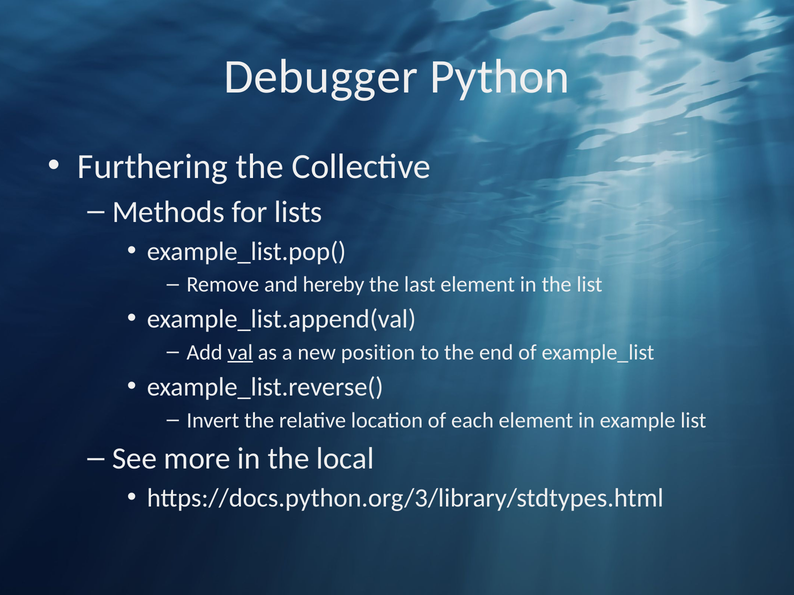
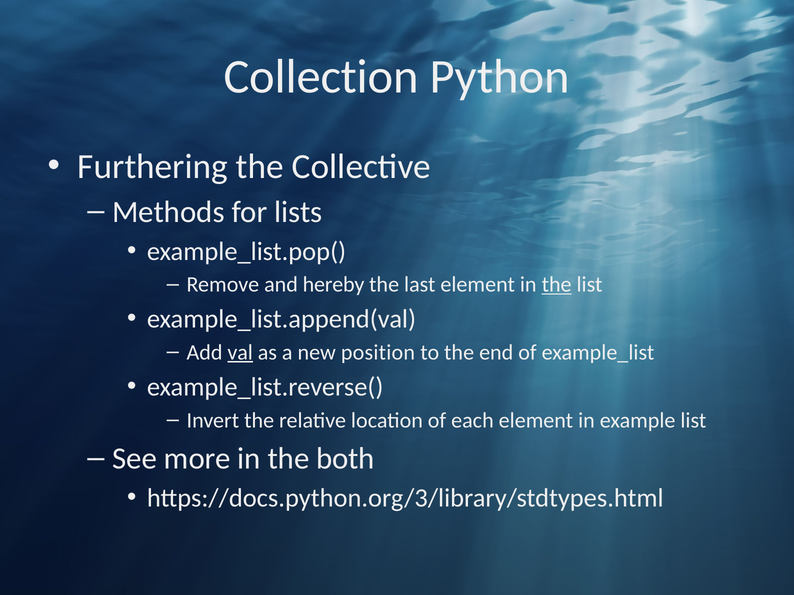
Debugger: Debugger -> Collection (321, 77)
the underline: none -> present (557, 285)
local: local -> both (345, 459)
